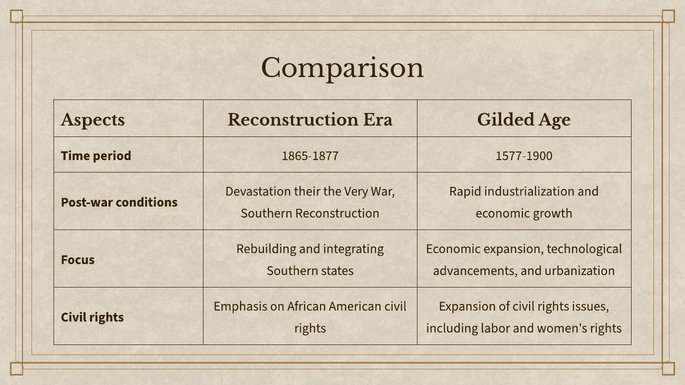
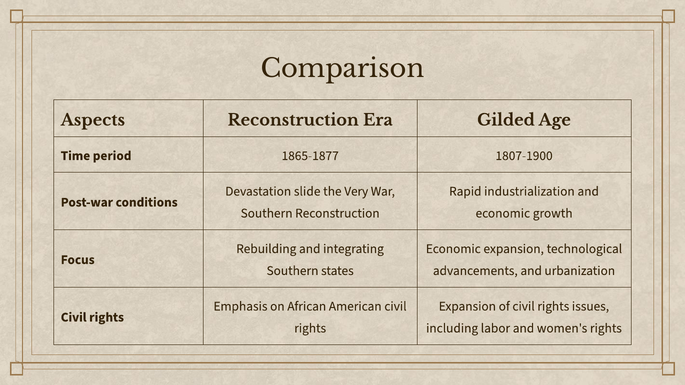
1577-1900: 1577-1900 -> 1807-1900 (524, 156)
their: their -> slide (307, 191)
